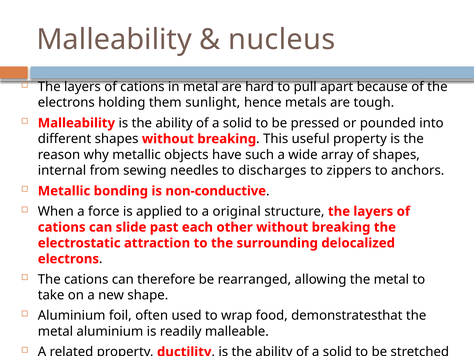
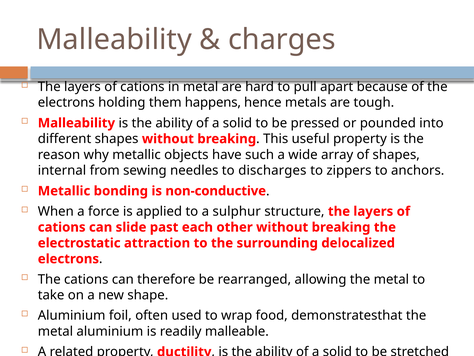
nucleus: nucleus -> charges (282, 40)
sunlight: sunlight -> happens (213, 102)
original: original -> sulphur (237, 211)
